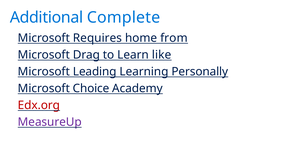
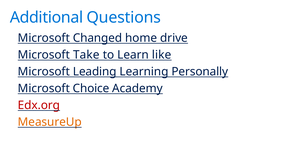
Complete: Complete -> Questions (124, 17)
Requires: Requires -> Changed (98, 38)
from: from -> drive (174, 38)
Drag: Drag -> Take (86, 55)
MeasureUp colour: purple -> orange (50, 122)
